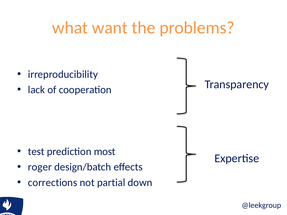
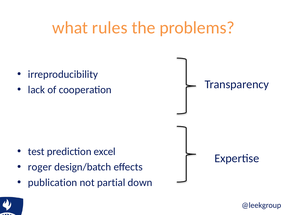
want: want -> rules (110, 28)
most: most -> excel (105, 152)
corrections: corrections -> publication (53, 183)
